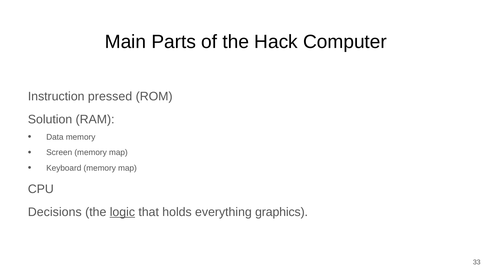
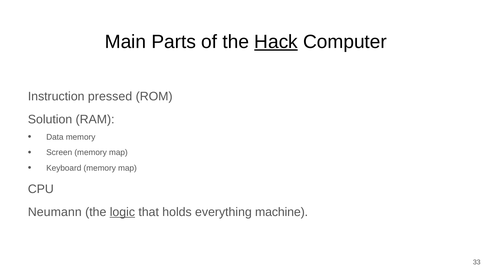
Hack underline: none -> present (276, 42)
Decisions: Decisions -> Neumann (55, 212)
graphics: graphics -> machine (282, 212)
